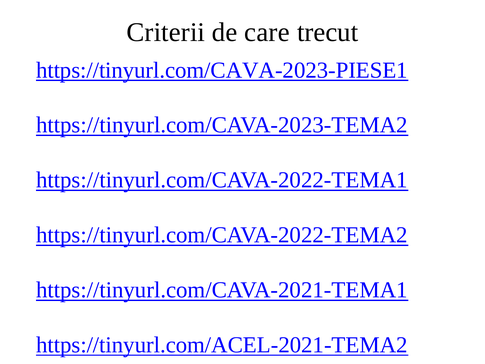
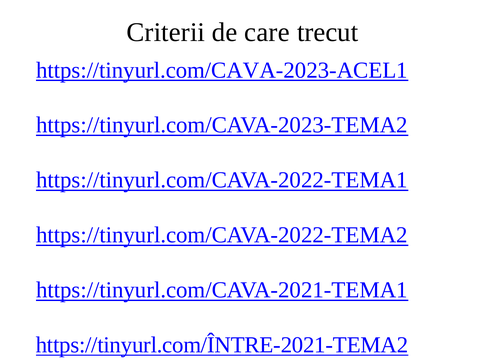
https://tinyurl.com/CAVA-2023-PIESE1: https://tinyurl.com/CAVA-2023-PIESE1 -> https://tinyurl.com/CAVA-2023-ACEL1 (222, 70)
https://tinyurl.com/ACEL-2021-TEMA2: https://tinyurl.com/ACEL-2021-TEMA2 -> https://tinyurl.com/ÎNTRE-2021-TEMA2 (222, 345)
